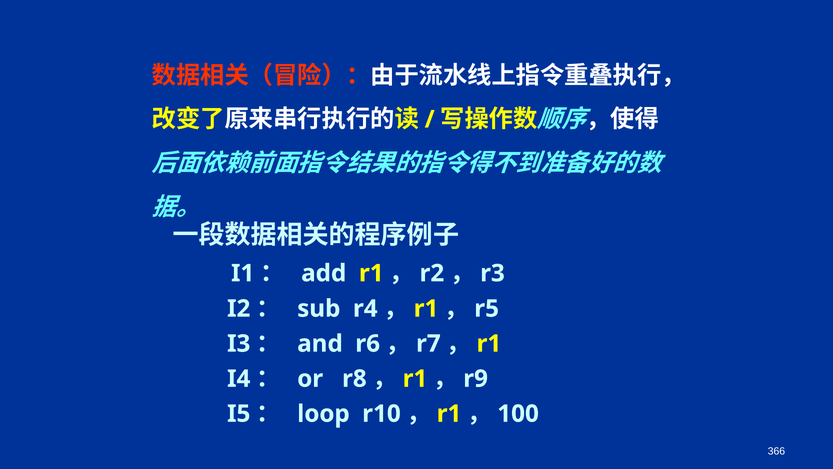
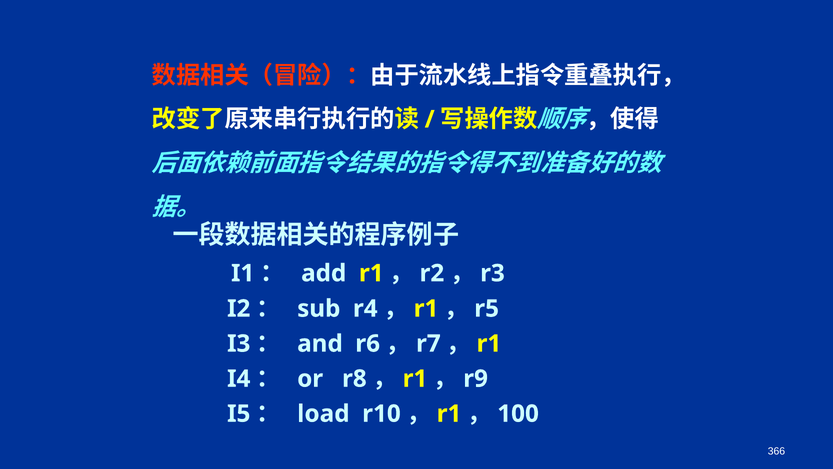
loop: loop -> load (323, 413)
